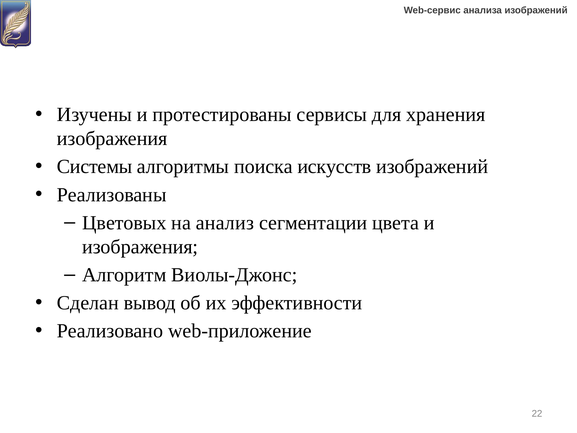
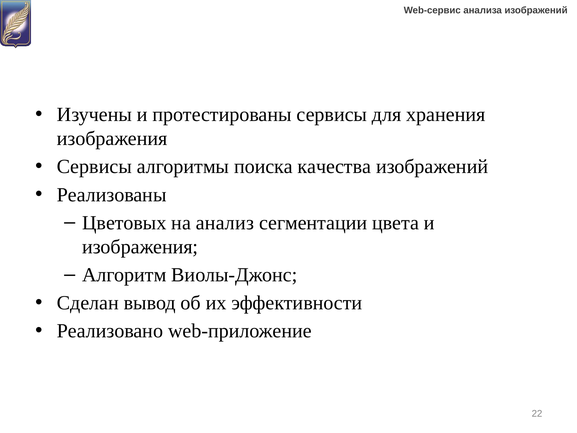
Системы: Системы -> Сервисы (94, 167)
искусств: искусств -> качества (334, 167)
